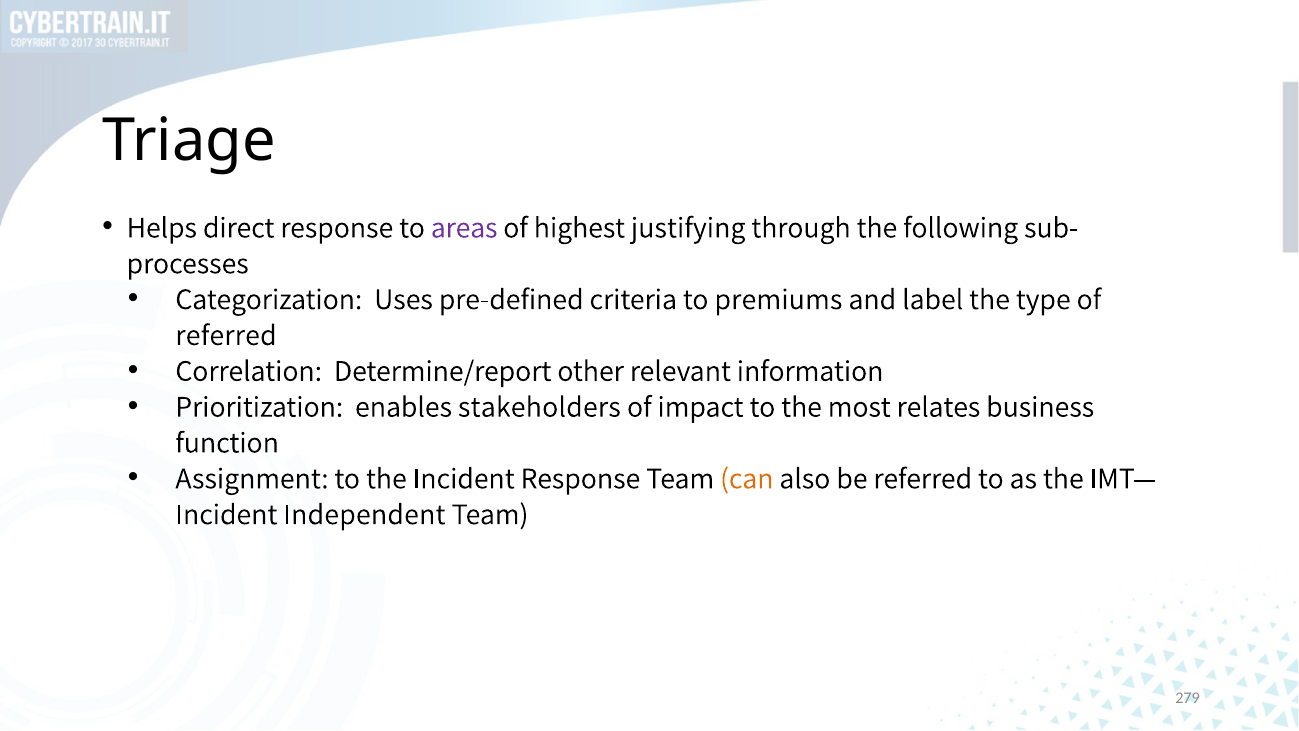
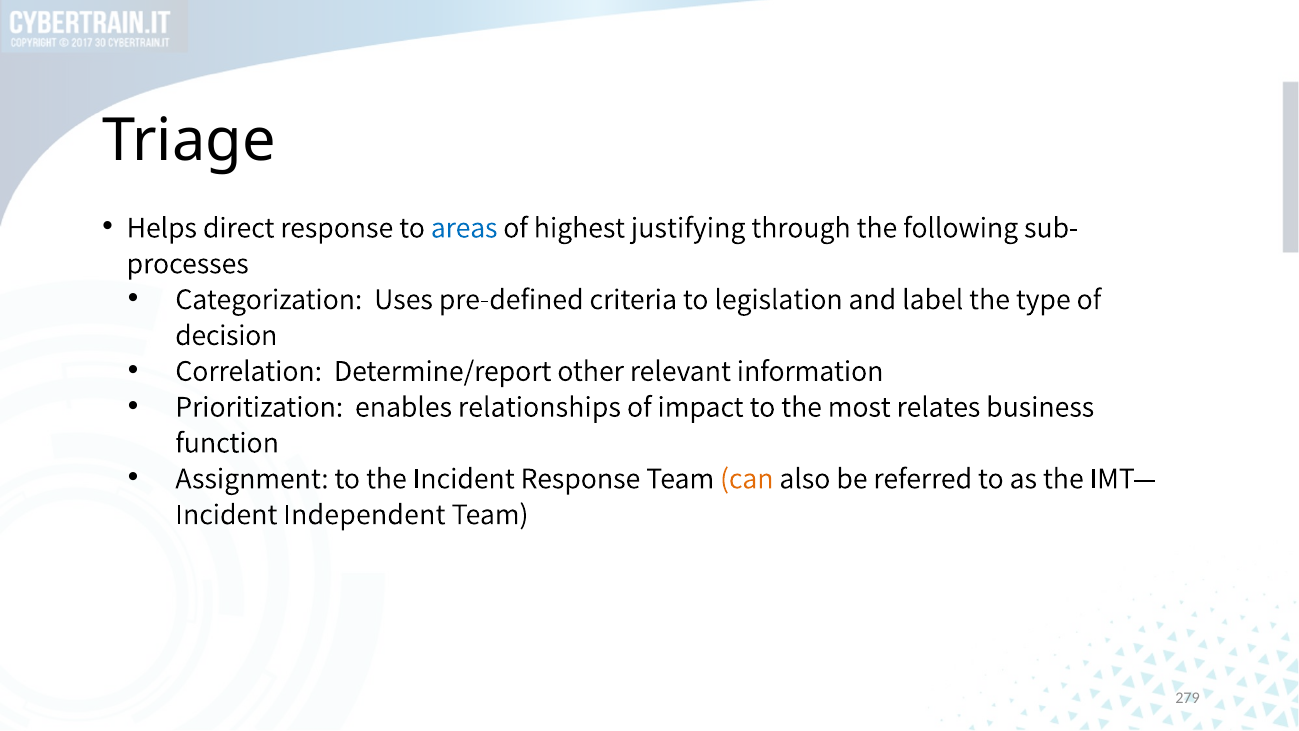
areas colour: purple -> blue (464, 227)
premiums: premiums -> legislation (779, 299)
referred: referred -> decision (226, 335)
stakeholders: stakeholders -> relationships (539, 407)
